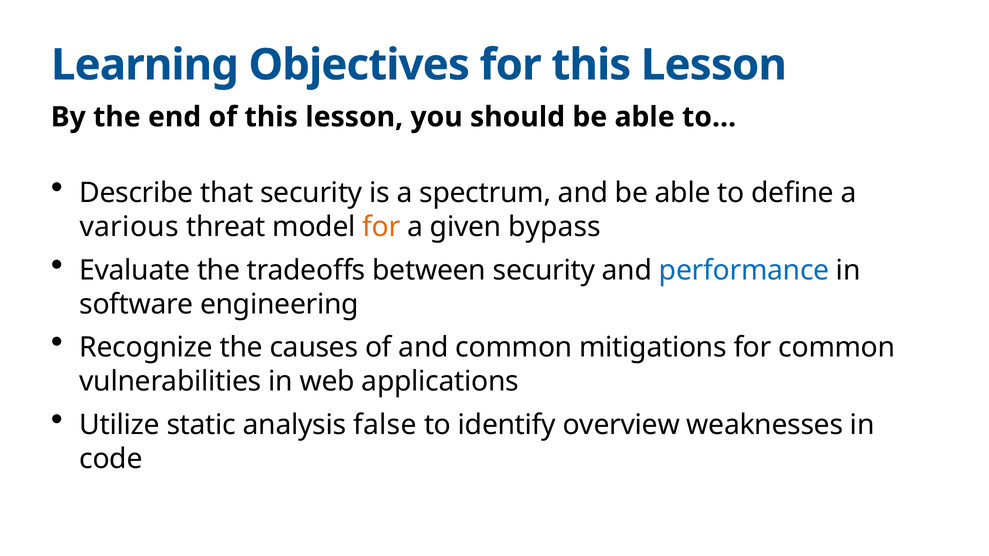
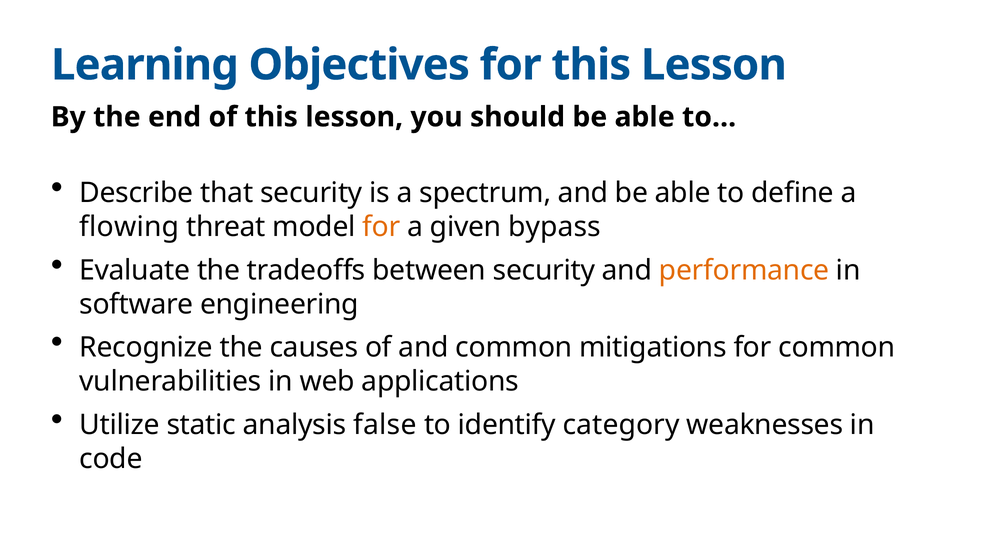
various: various -> flowing (129, 227)
performance colour: blue -> orange (744, 270)
overview: overview -> category (621, 425)
